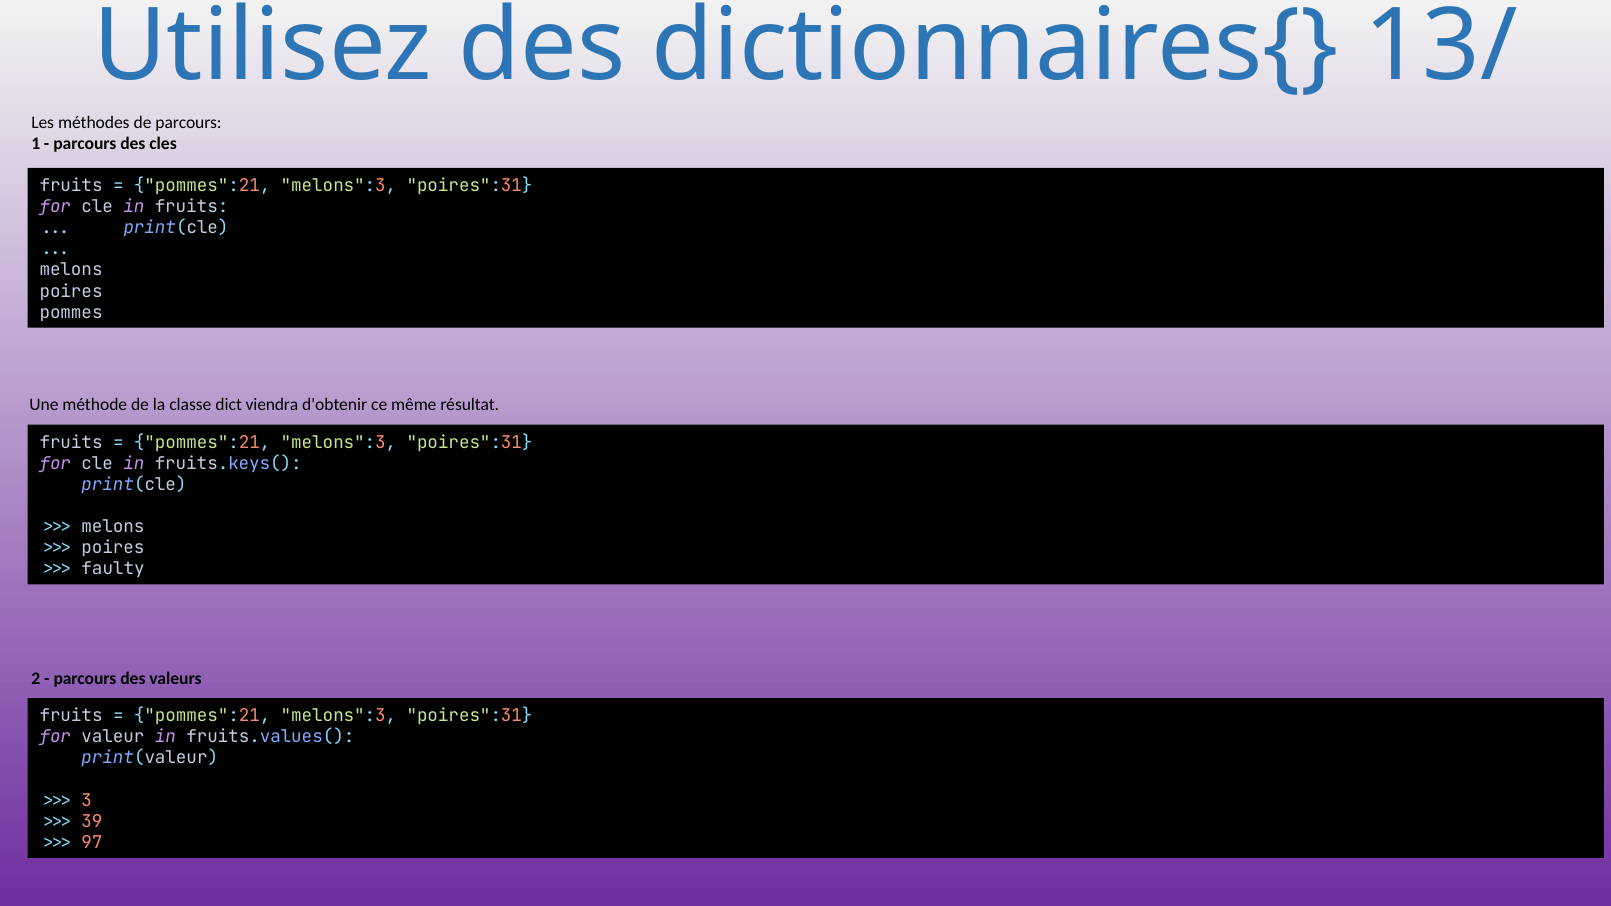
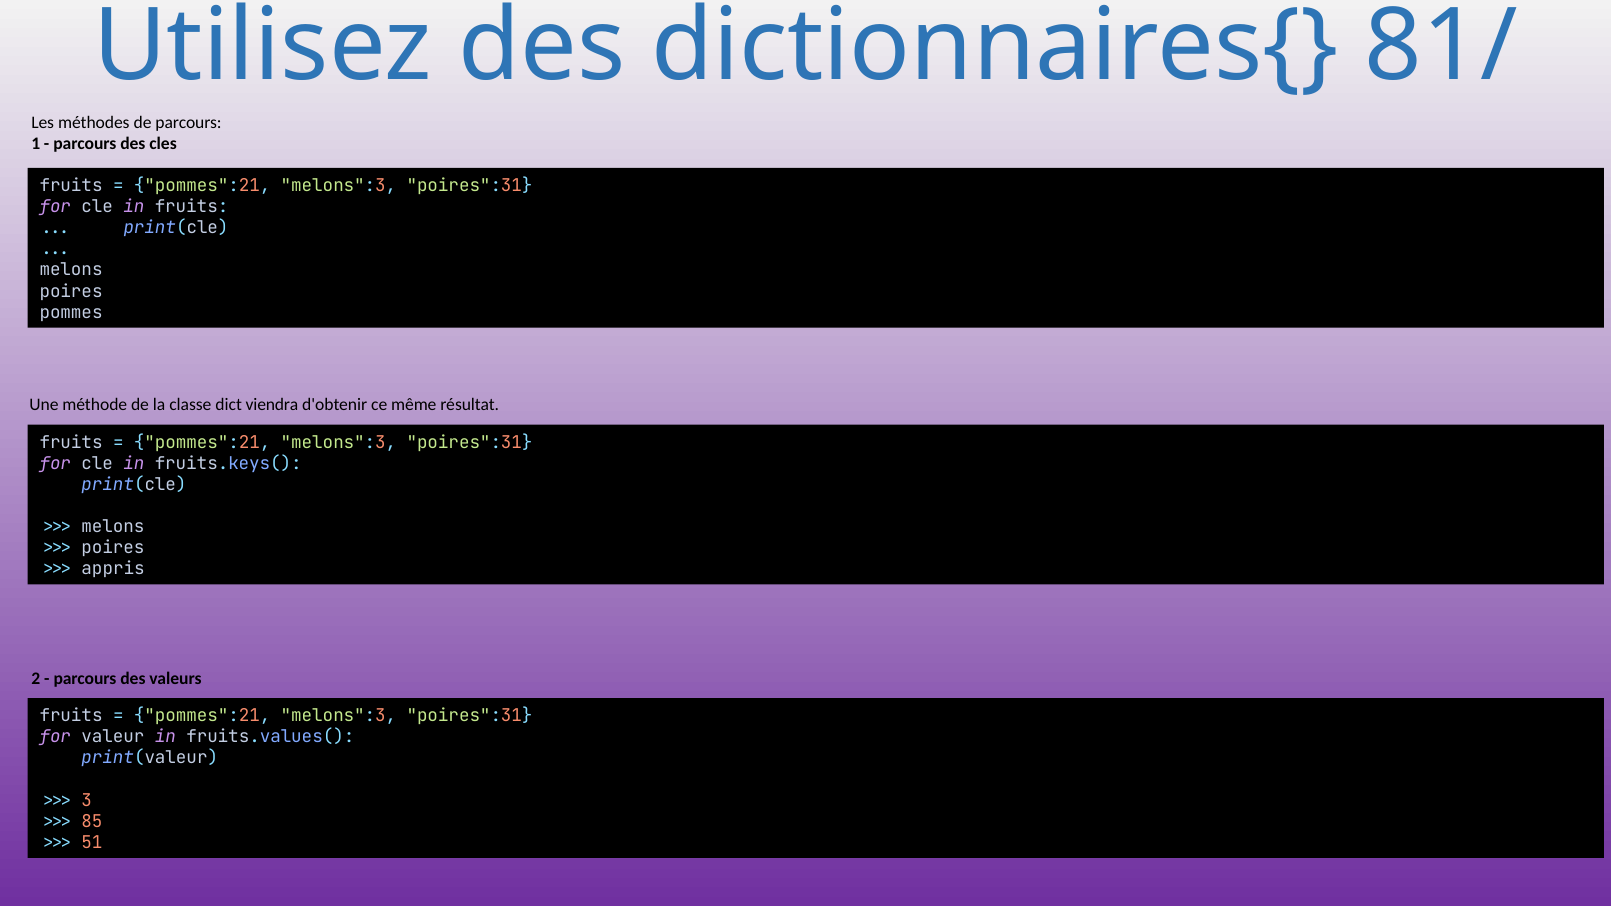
13/: 13/ -> 81/ (1441, 46)
faulty: faulty -> appris (113, 569)
39: 39 -> 85 (92, 822)
97: 97 -> 51 (92, 843)
